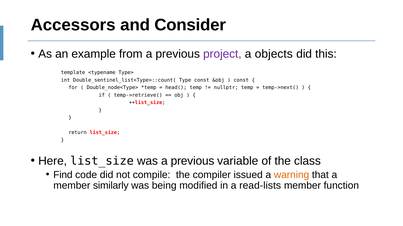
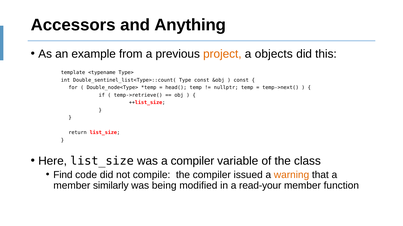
Consider: Consider -> Anything (190, 25)
project colour: purple -> orange (222, 54)
was a previous: previous -> compiler (192, 161)
read-lists: read-lists -> read-your (260, 186)
